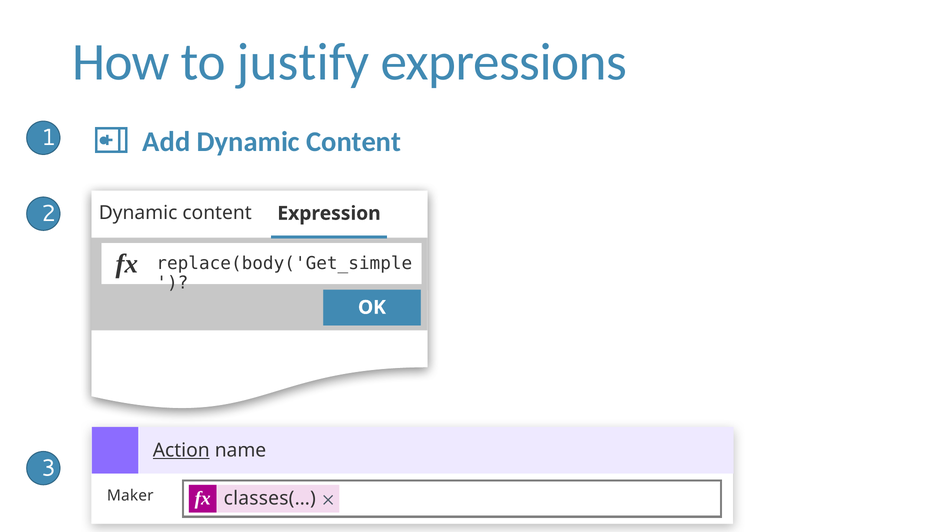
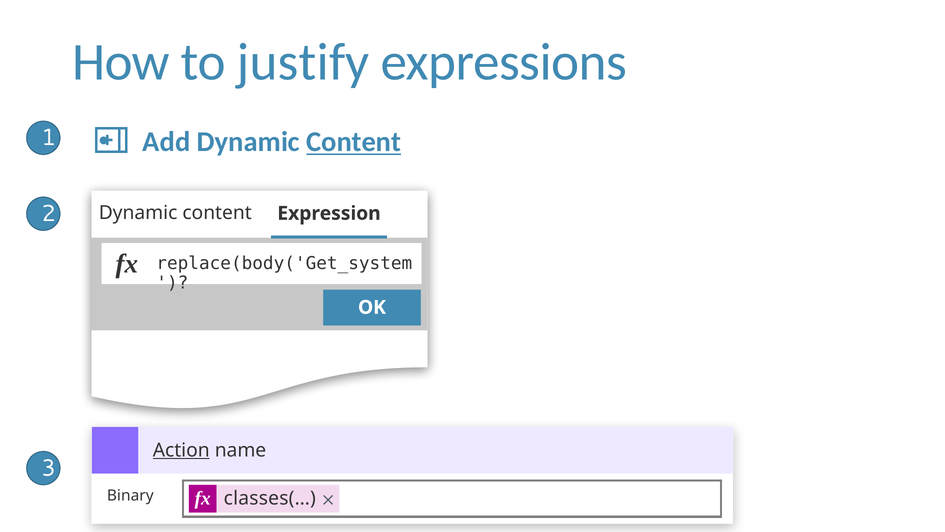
Content underline: none -> present (354, 142)
replace(body('Get_simple: replace(body('Get_simple -> replace(body('Get_system (284, 263)
Maker: Maker -> Binary (130, 495)
